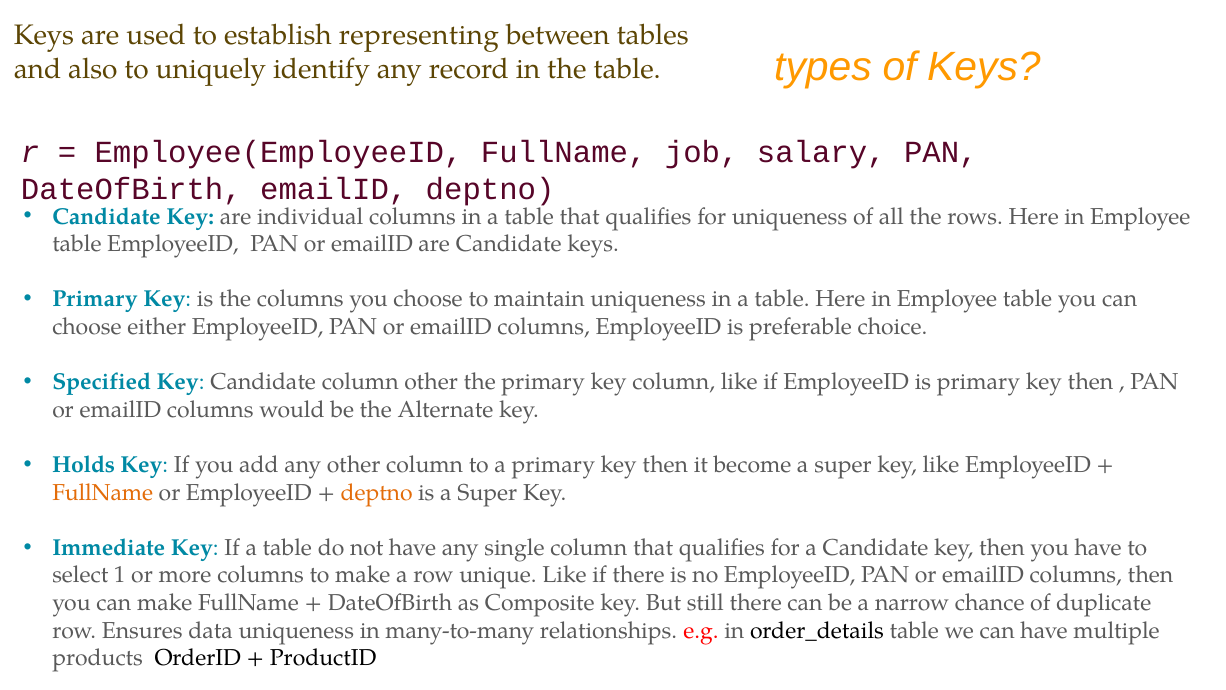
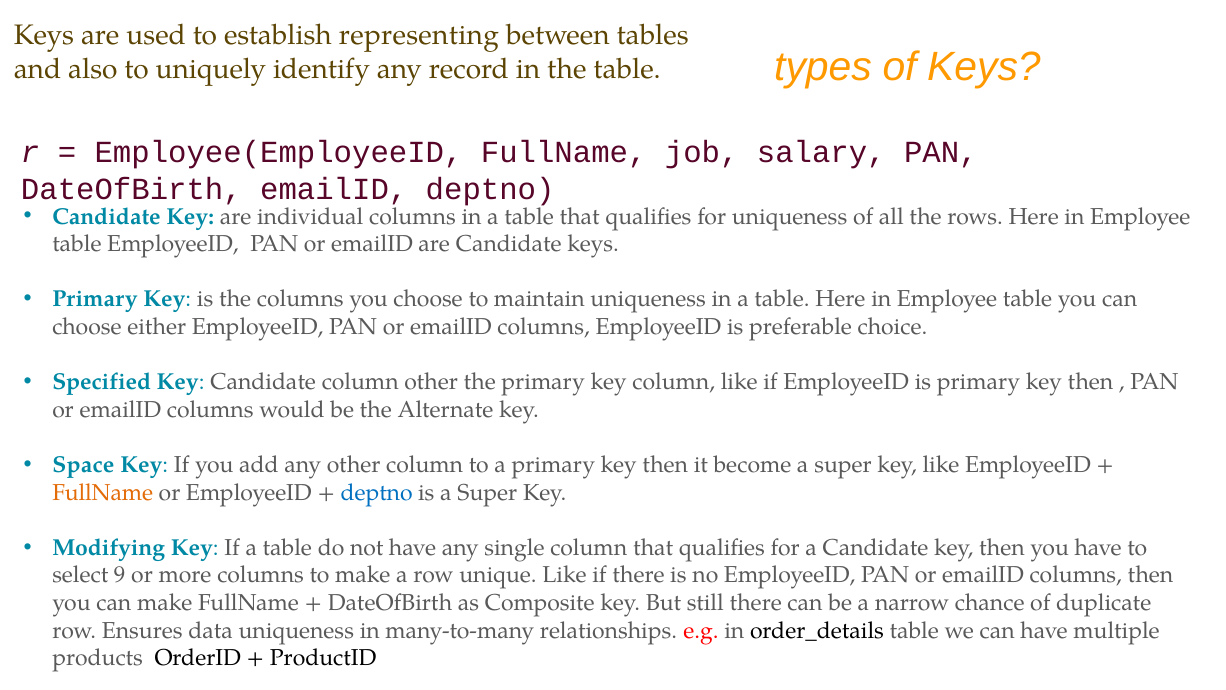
Holds: Holds -> Space (83, 465)
deptno colour: orange -> blue (377, 492)
Immediate: Immediate -> Modifying (109, 547)
1: 1 -> 9 (120, 575)
